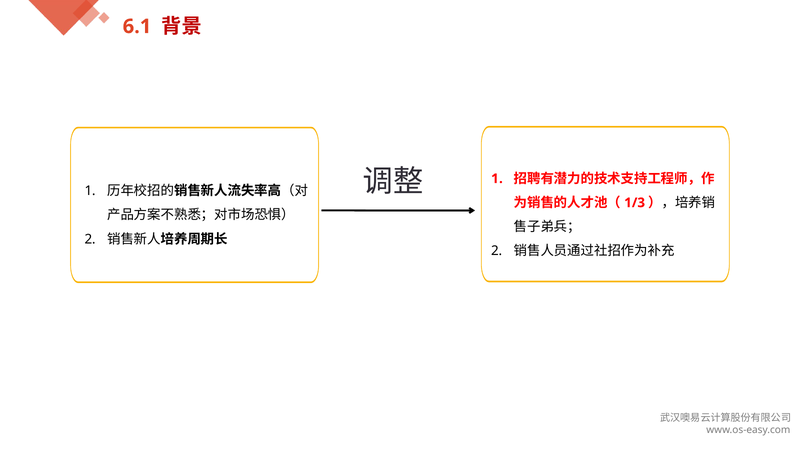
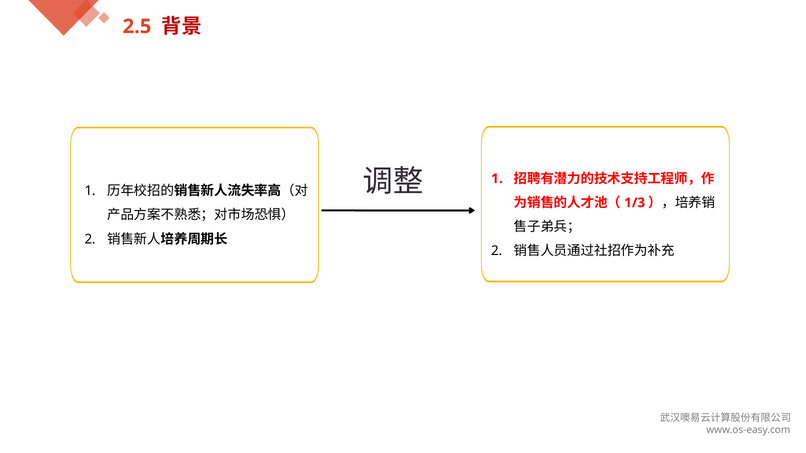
6.1: 6.1 -> 2.5 (137, 26)
